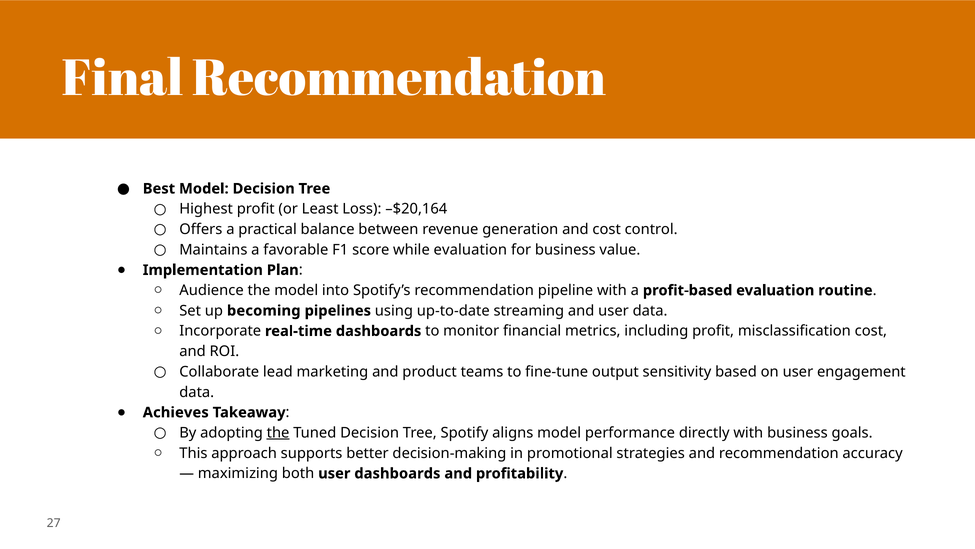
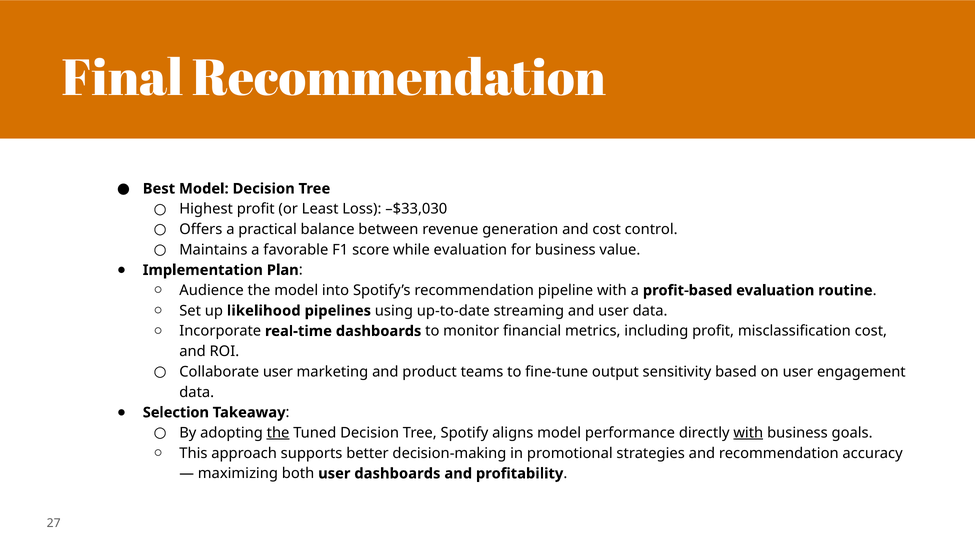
–$20,164: –$20,164 -> –$33,030 (416, 209)
becoming: becoming -> likelihood (264, 310)
Collaborate lead: lead -> user (278, 371)
Achieves: Achieves -> Selection (176, 412)
with underline: none -> present (748, 432)
